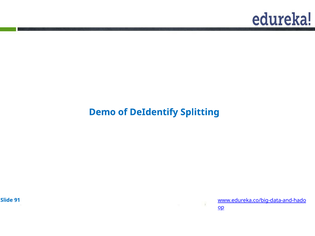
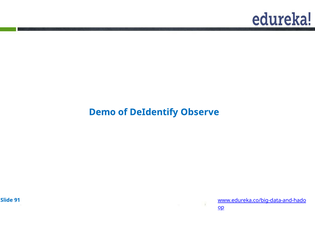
Splitting: Splitting -> Observe (200, 112)
